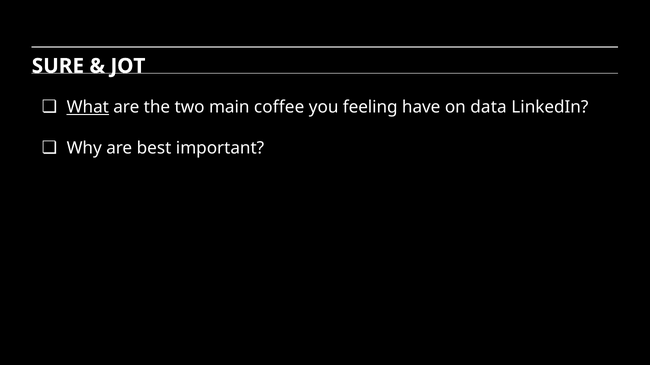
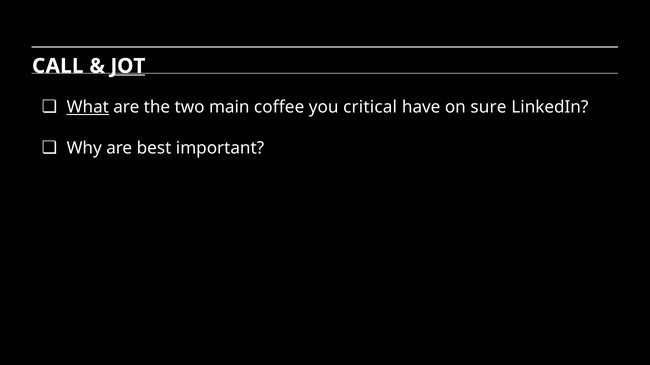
SURE: SURE -> CALL (58, 66)
JOT underline: none -> present (128, 66)
feeling: feeling -> critical (370, 107)
data: data -> sure (488, 107)
